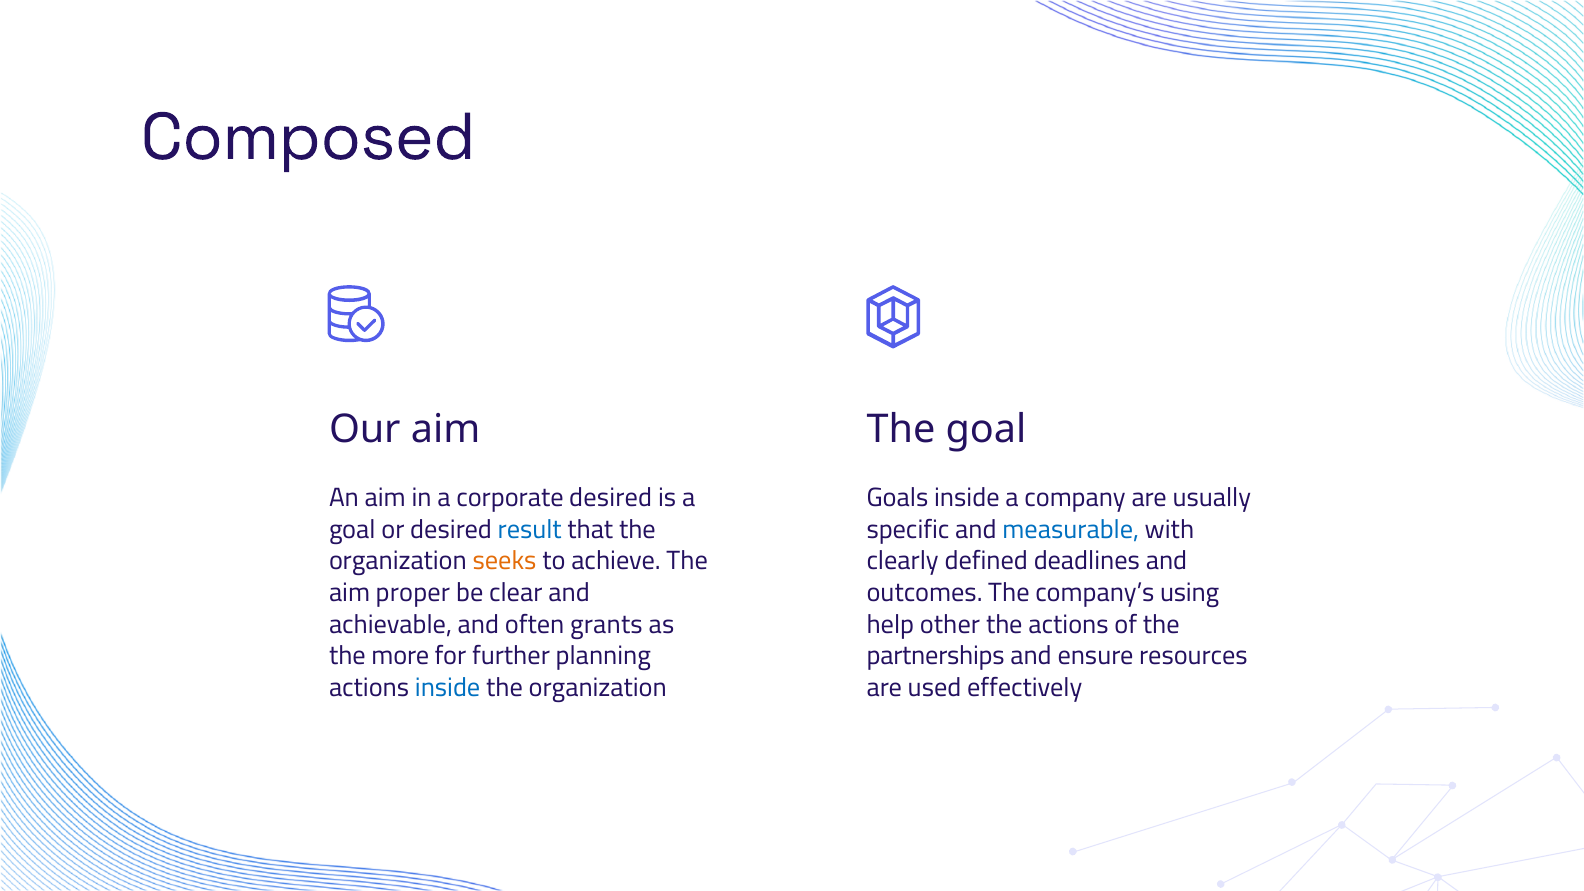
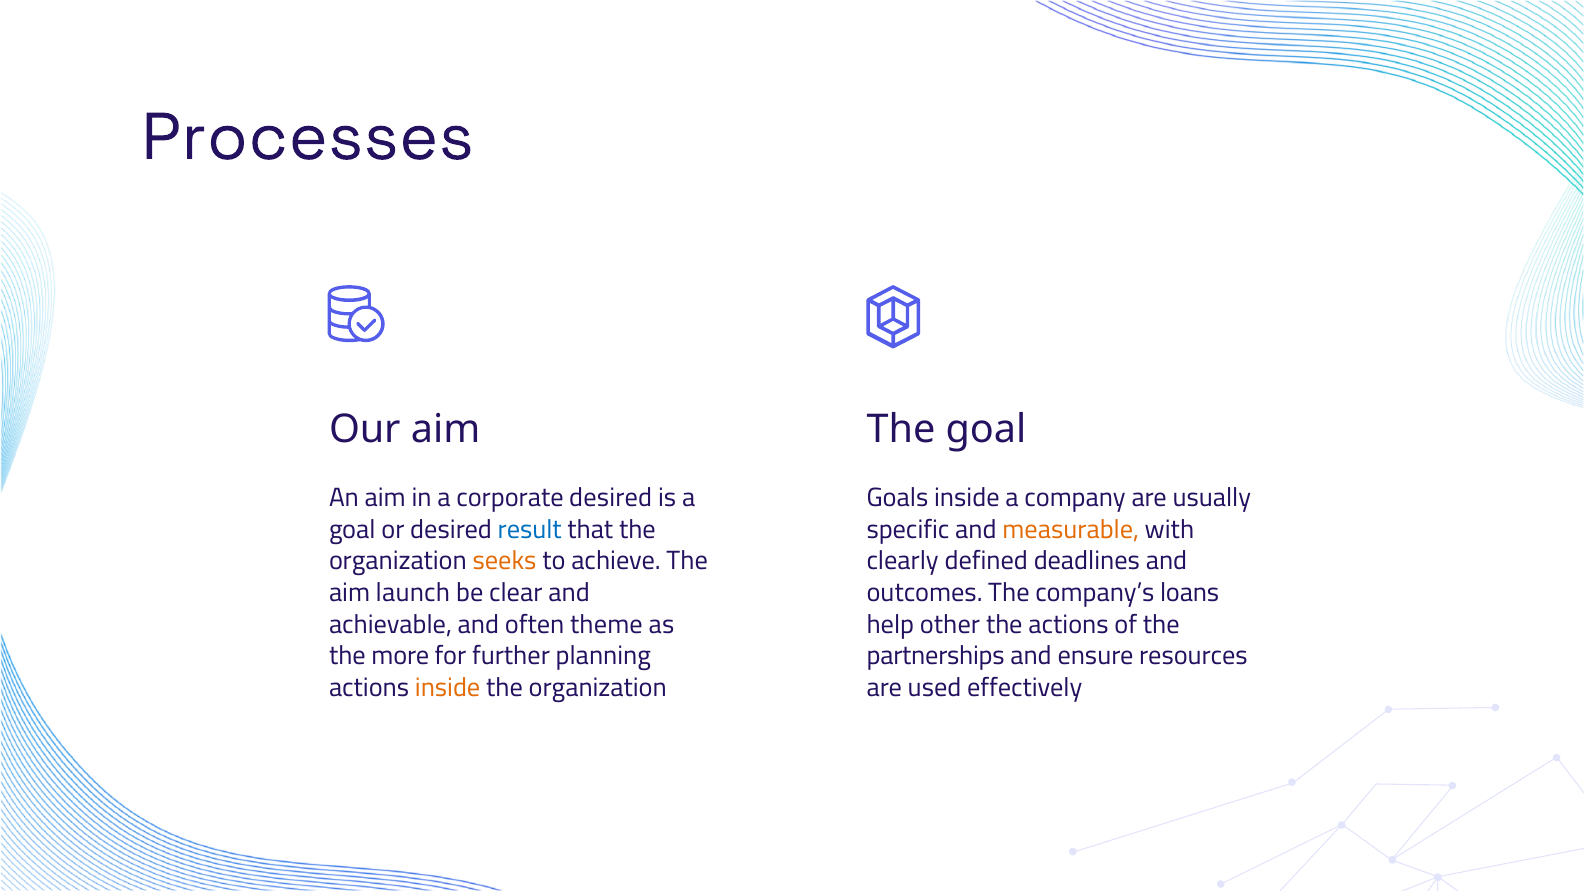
Composed: Composed -> Processes (307, 137)
measurable colour: blue -> orange (1071, 529)
proper: proper -> launch (413, 593)
using: using -> loans (1190, 593)
grants: grants -> theme (606, 624)
inside colour: blue -> orange (448, 688)
